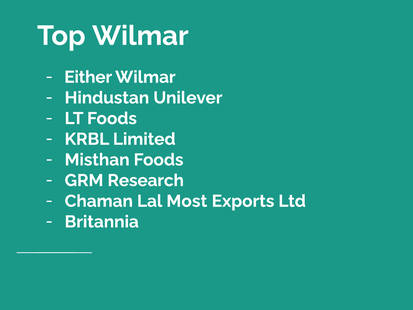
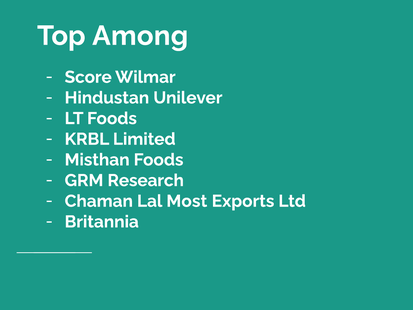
Top Wilmar: Wilmar -> Among (140, 36)
Either: Either -> Score (88, 77)
